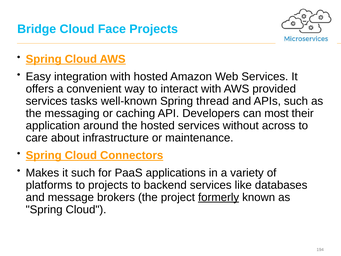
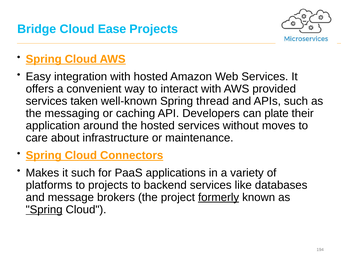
Face: Face -> Ease (112, 29)
tasks: tasks -> taken (84, 101)
most: most -> plate (277, 113)
across: across -> moves (279, 126)
Spring underline: none -> present (44, 209)
